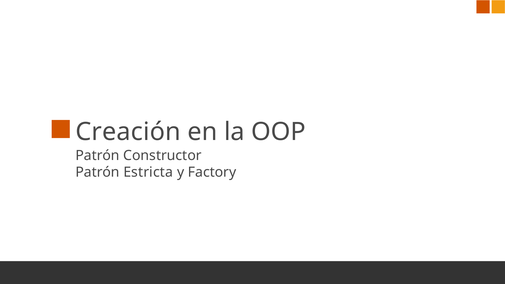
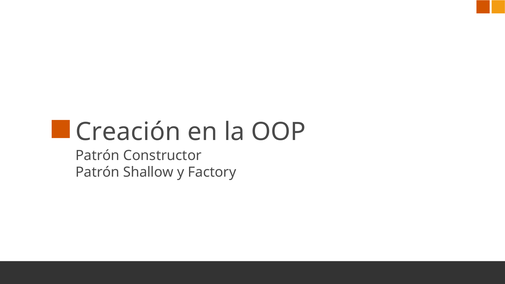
Estricta: Estricta -> Shallow (148, 172)
